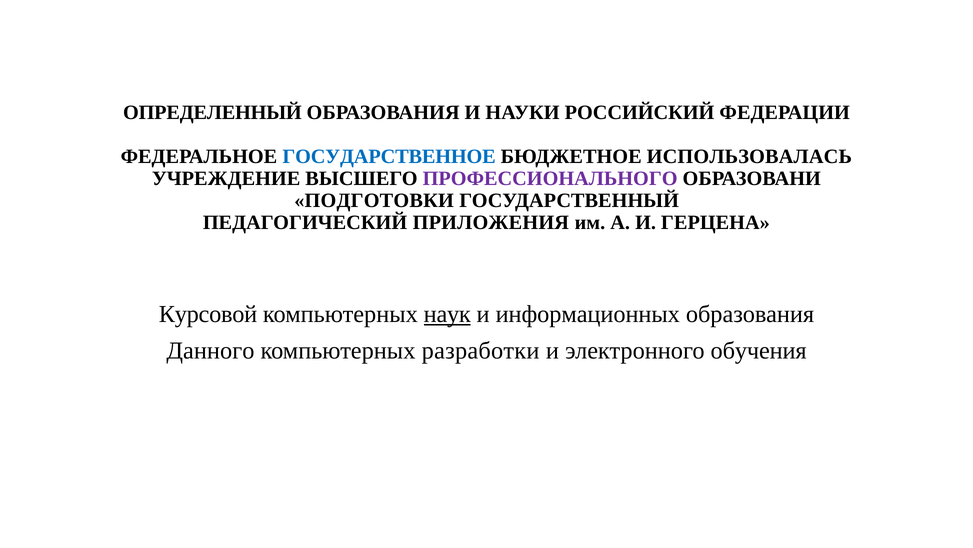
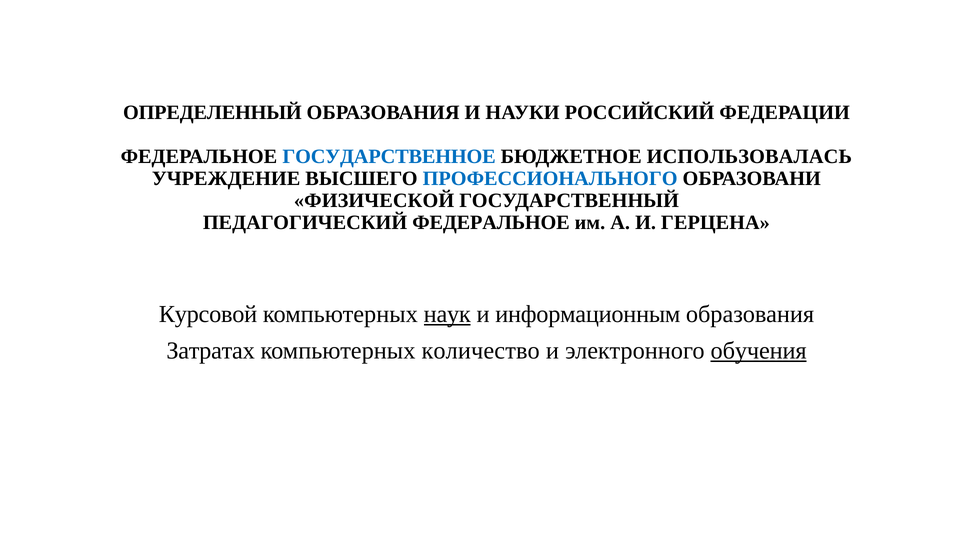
ПРОФЕССИОНАЛЬНОГО colour: purple -> blue (550, 178)
ПОДГОТОВКИ: ПОДГОТОВКИ -> ФИЗИЧЕСКОЙ (374, 200)
ПЕДАГОГИЧЕСКИЙ ПРИЛОЖЕНИЯ: ПРИЛОЖЕНИЯ -> ФЕДЕРАЛЬНОЕ (491, 222)
информационных: информационных -> информационным (588, 314)
Данного: Данного -> Затратах (211, 350)
разработки: разработки -> количество (481, 350)
обучения underline: none -> present (759, 350)
